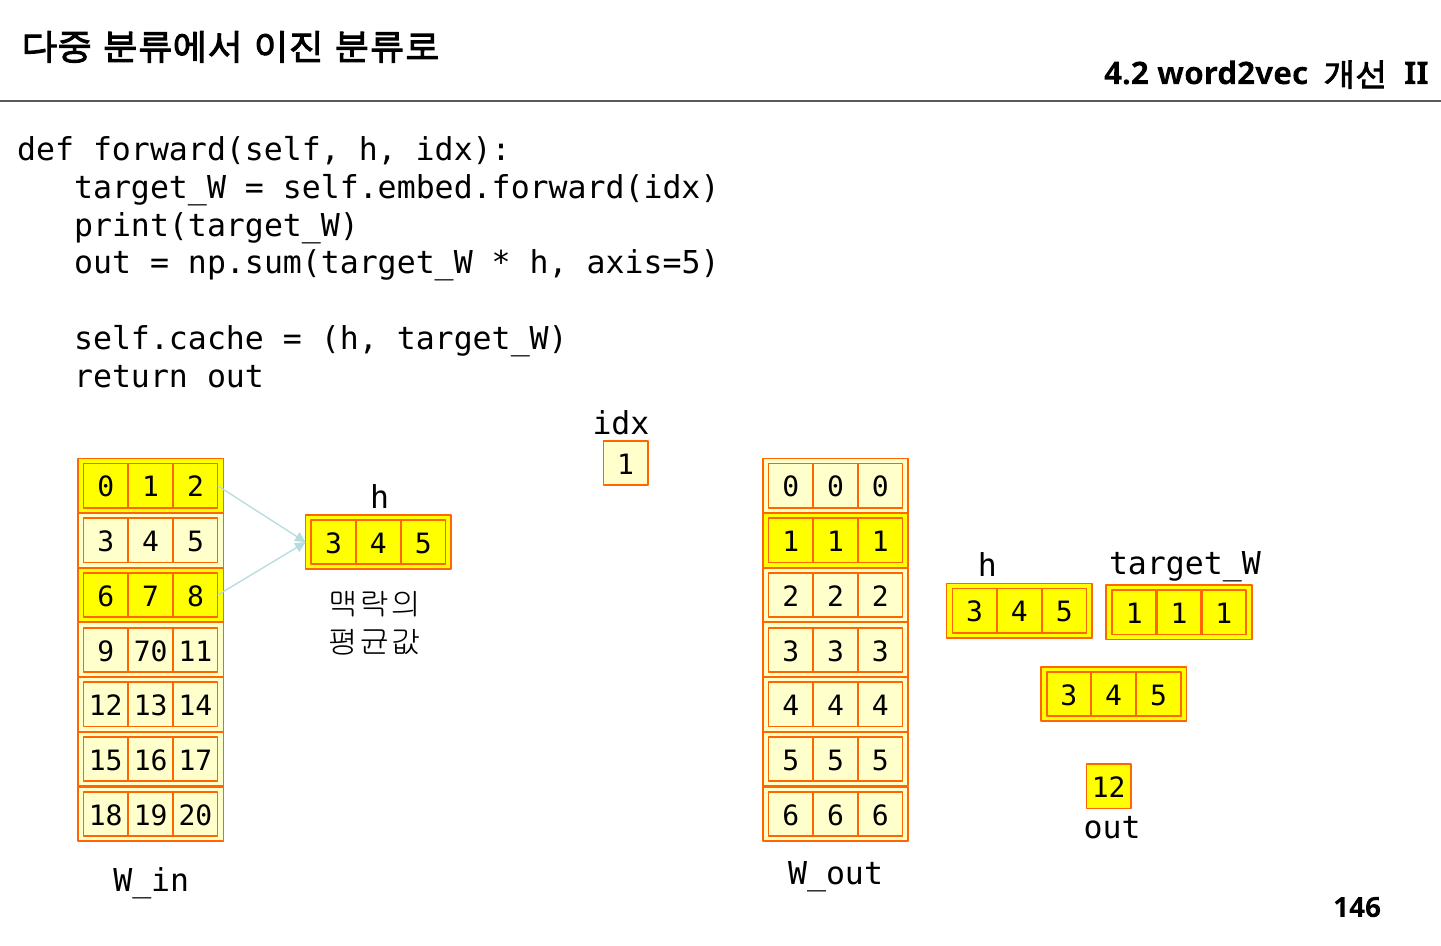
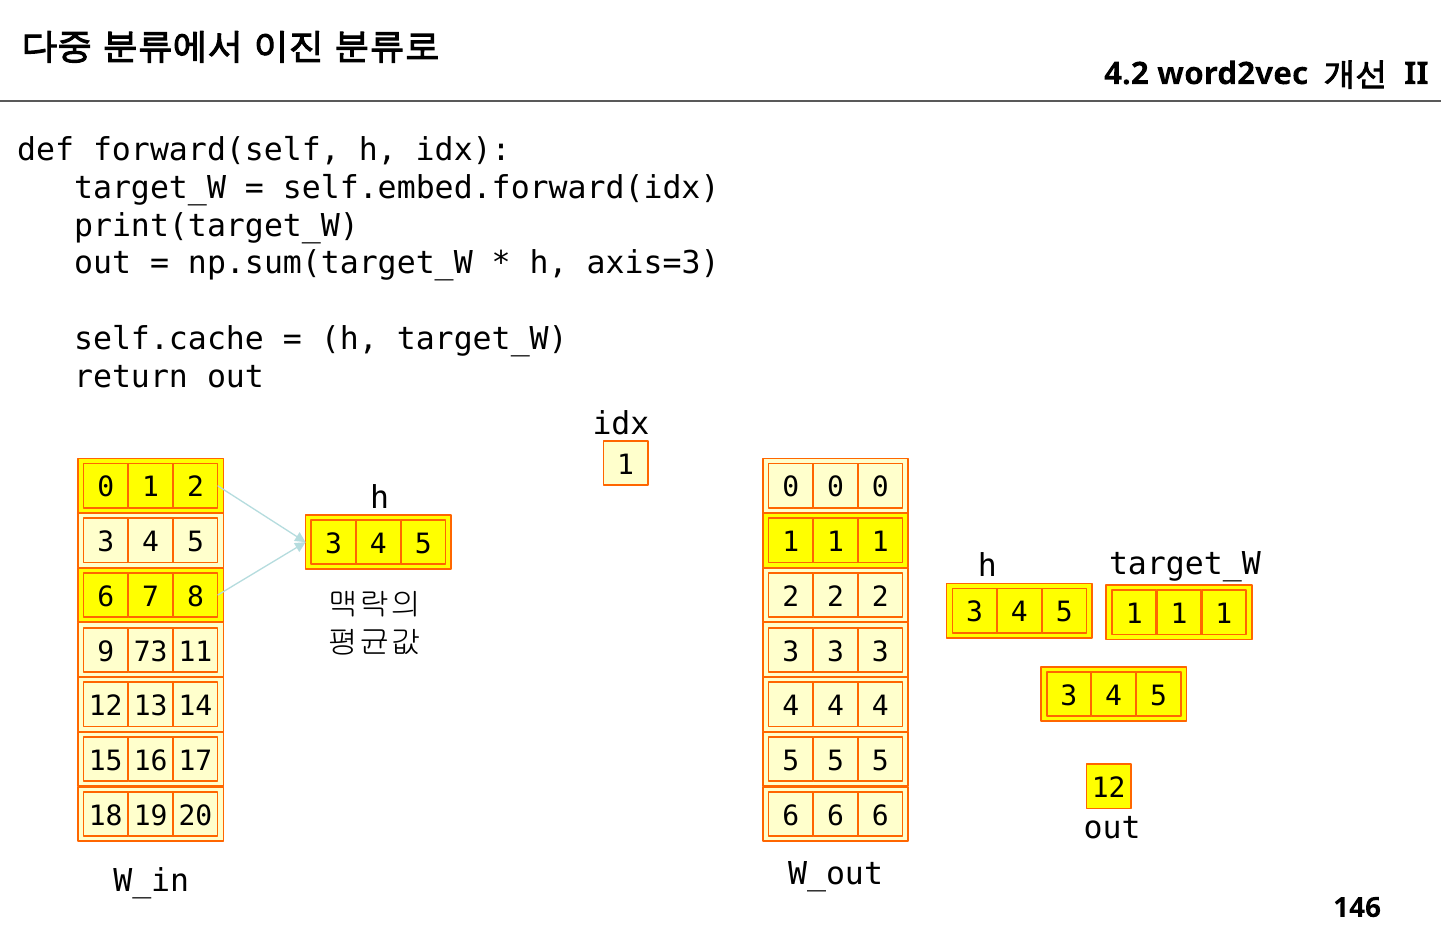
axis=5: axis=5 -> axis=3 (653, 264)
70: 70 -> 73 (151, 652)
